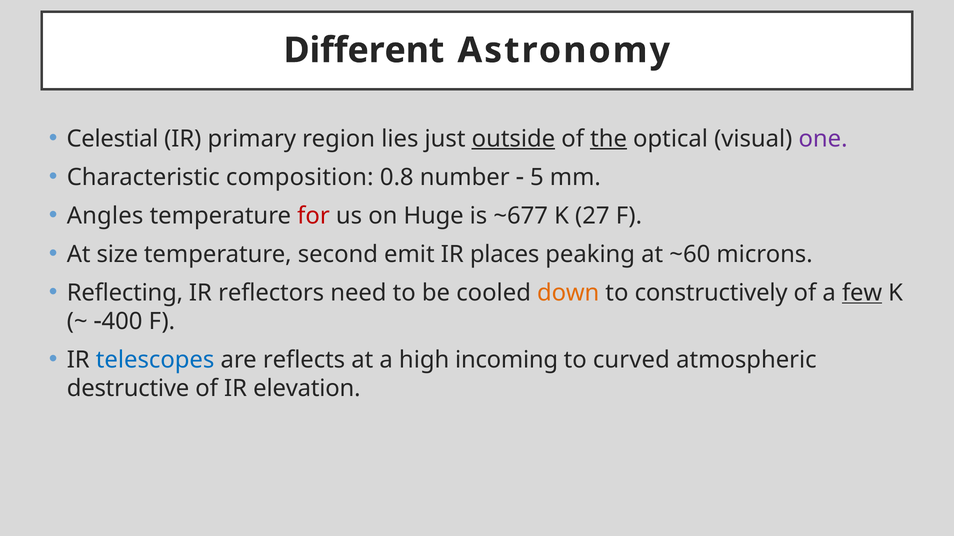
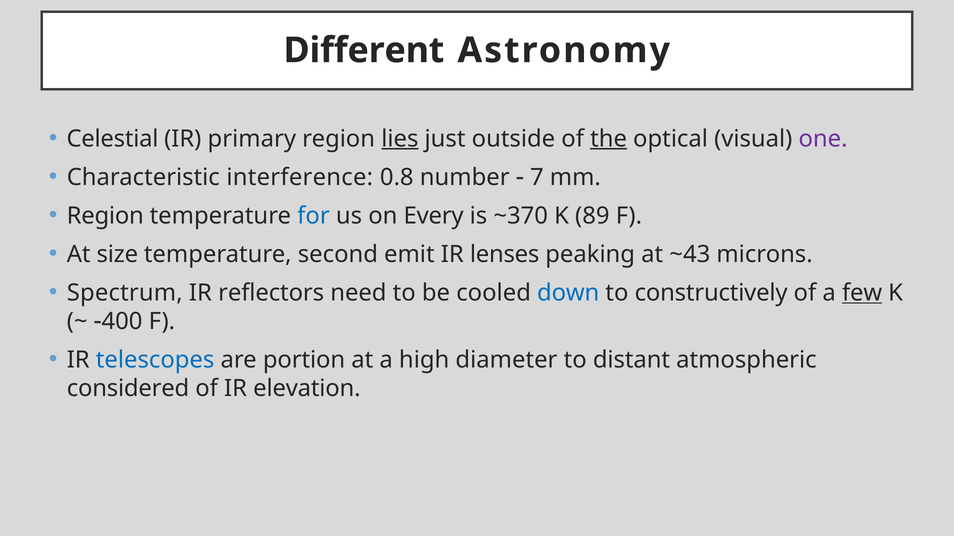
lies underline: none -> present (400, 139)
outside underline: present -> none (513, 139)
composition: composition -> interference (300, 177)
5: 5 -> 7 (537, 177)
Angles: Angles -> Region (105, 216)
for colour: red -> blue (313, 216)
Huge: Huge -> Every (434, 216)
~677: ~677 -> ~370 (521, 216)
27: 27 -> 89 (592, 216)
places: places -> lenses (505, 254)
~60: ~60 -> ~43 (690, 254)
Reflecting: Reflecting -> Spectrum (125, 293)
down colour: orange -> blue (568, 293)
reflects: reflects -> portion (304, 360)
incoming: incoming -> diameter (506, 360)
curved: curved -> distant (631, 360)
destructive: destructive -> considered (128, 389)
